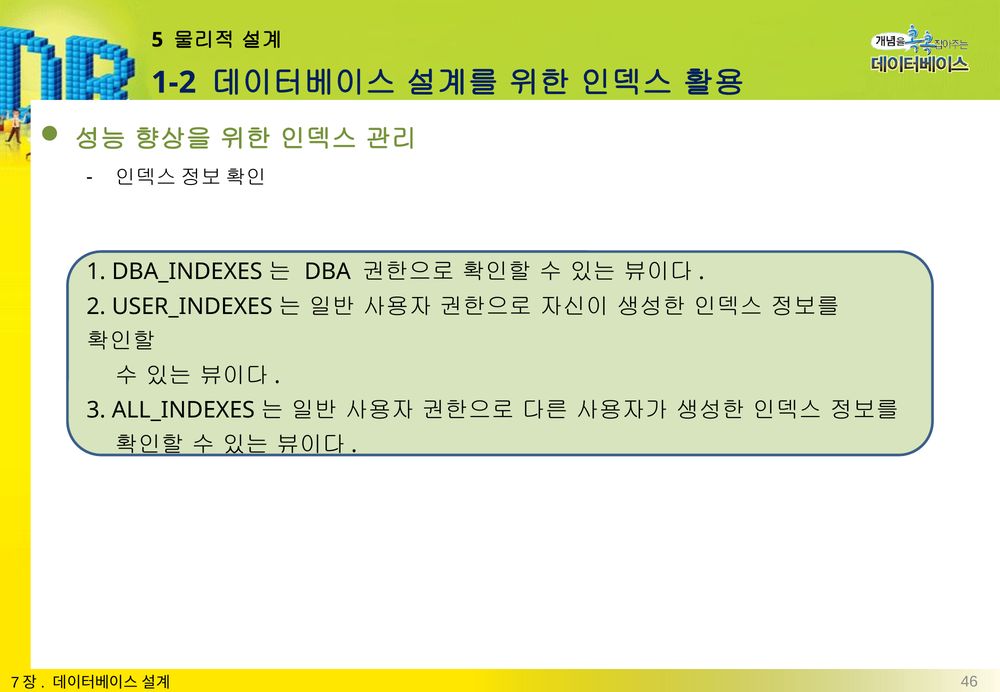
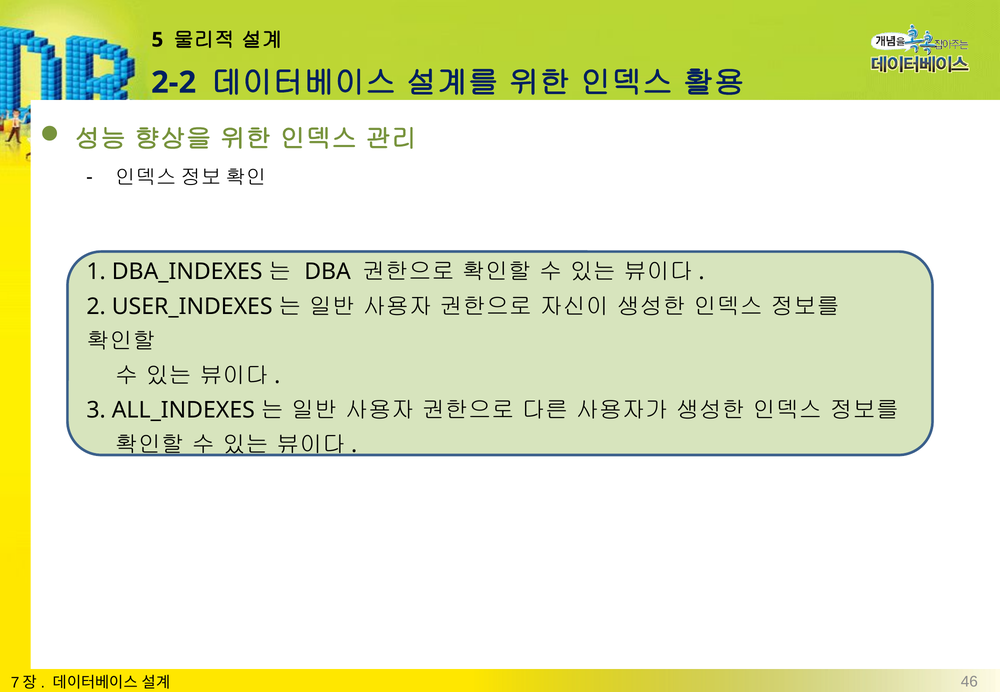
1-2: 1-2 -> 2-2 (174, 83)
